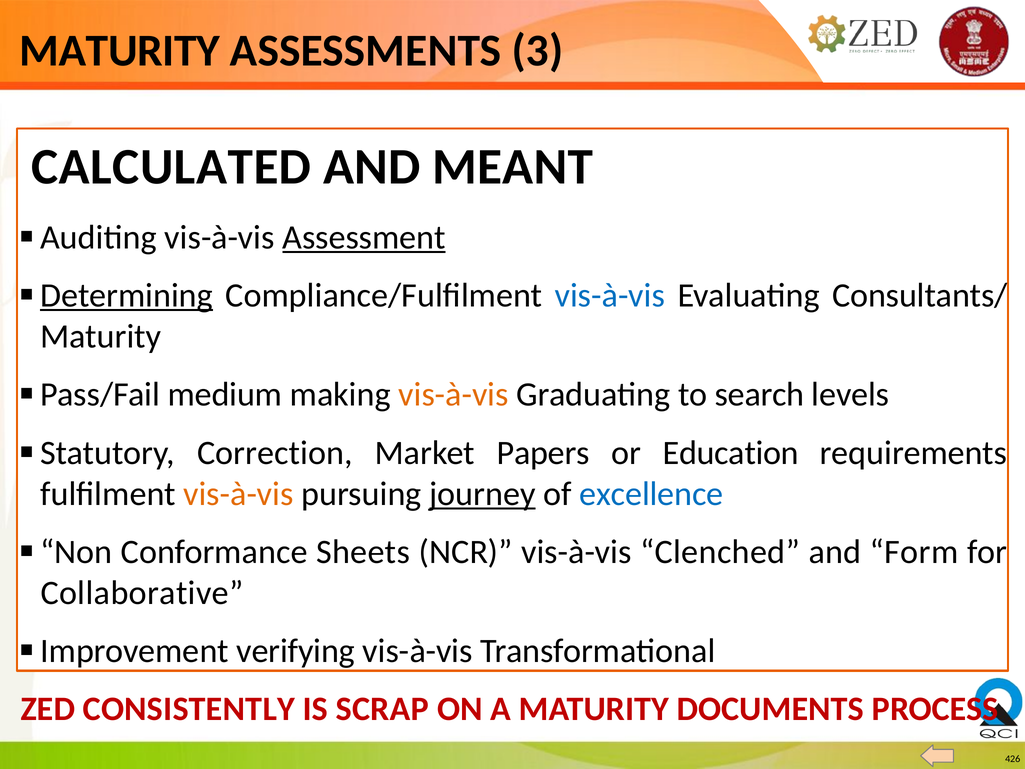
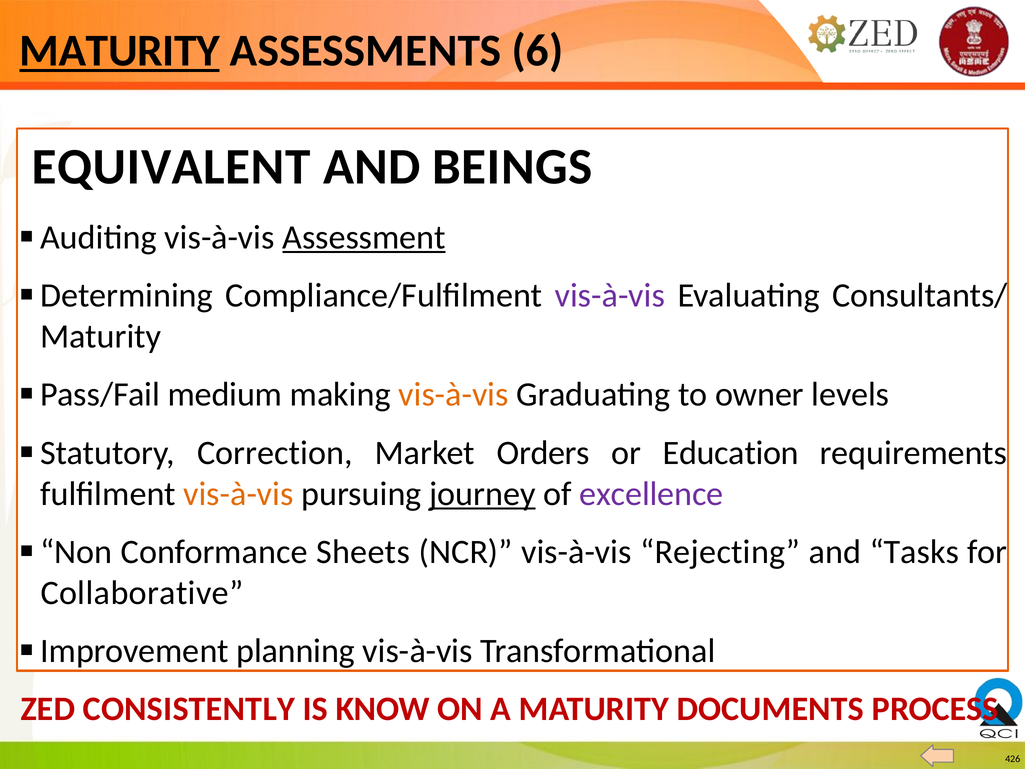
MATURITY underline: none -> present (120, 51)
3: 3 -> 6 (537, 51)
CALCULATED: CALCULATED -> EQUIVALENT (171, 167)
MEANT: MEANT -> BEINGS (512, 167)
Determining underline: present -> none (127, 295)
vis-à-vis colour: blue -> purple (610, 295)
search: search -> owner (759, 394)
Papers: Papers -> Orders (543, 453)
excellence colour: blue -> purple (651, 494)
Clenched: Clenched -> Rejecting (720, 552)
Form: Form -> Tasks (914, 552)
verifying: verifying -> planning (296, 651)
SCRAP: SCRAP -> KNOW (383, 709)
